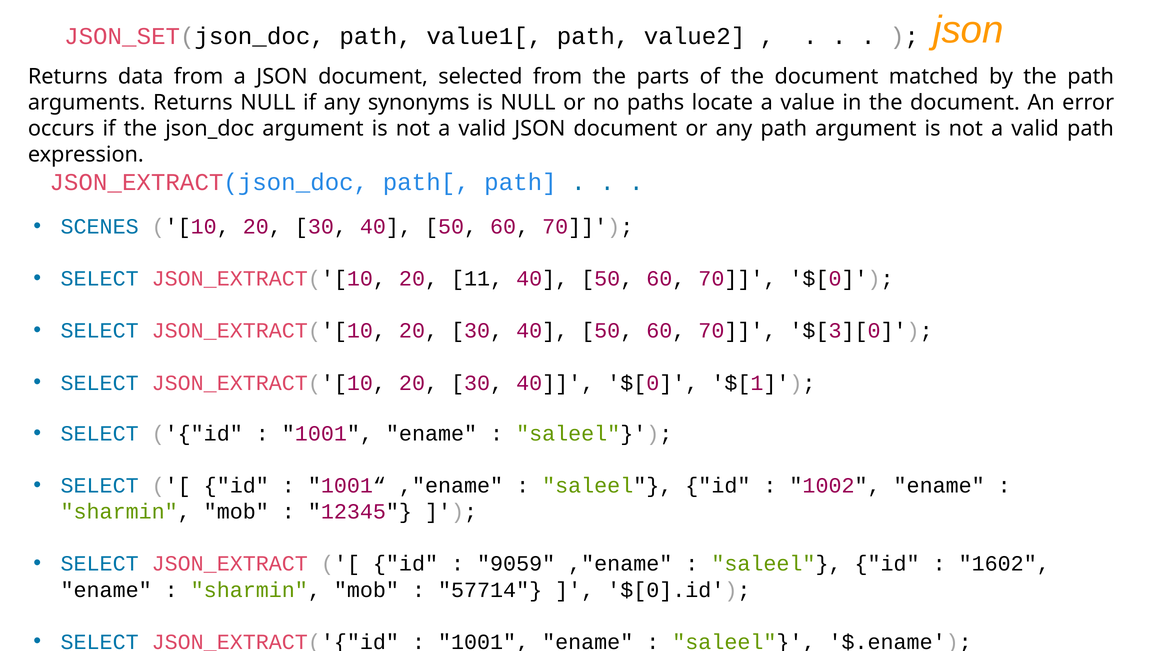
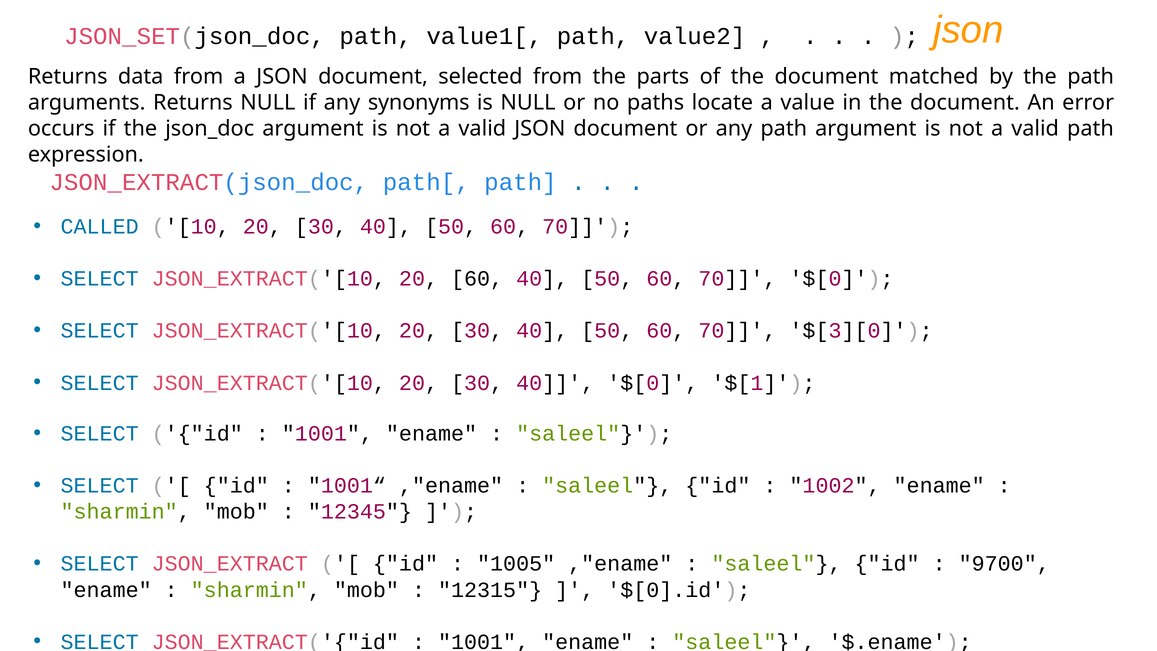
SCENES: SCENES -> CALLED (100, 227)
20 11: 11 -> 60 (477, 279)
9059: 9059 -> 1005 (516, 564)
1602: 1602 -> 9700 (1004, 564)
57714: 57714 -> 12315 (490, 590)
